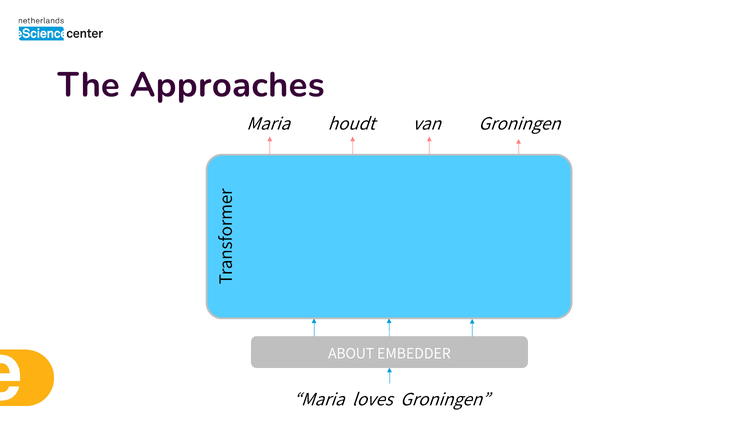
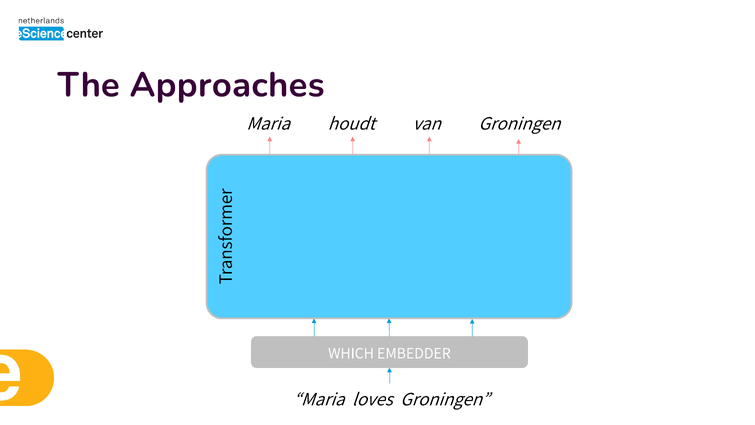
ABOUT: ABOUT -> WHICH (351, 353)
